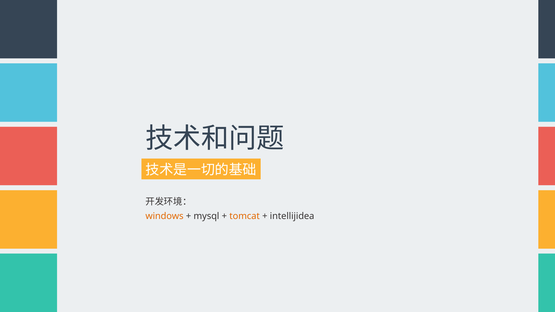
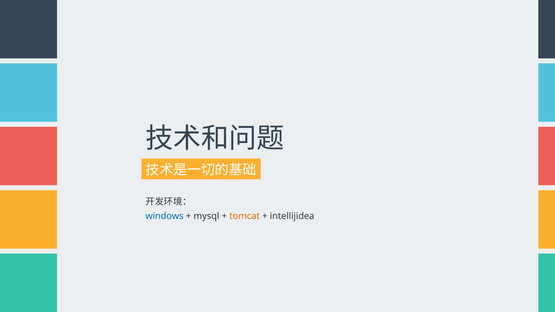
windows colour: orange -> blue (165, 216)
